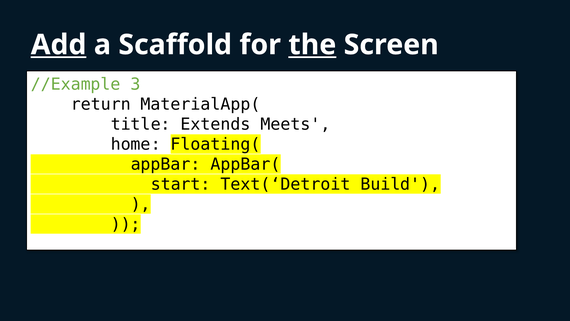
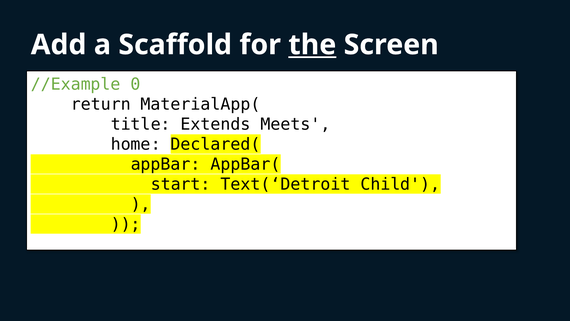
Add underline: present -> none (59, 45)
3: 3 -> 0 (136, 84)
Floating(: Floating( -> Declared( (216, 144)
Build: Build -> Child (400, 184)
